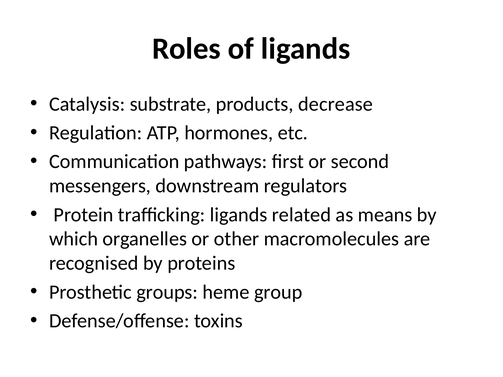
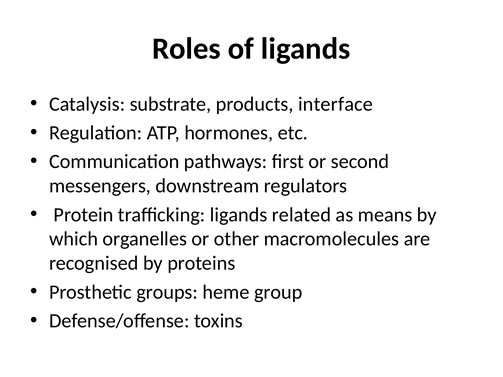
decrease: decrease -> interface (336, 104)
